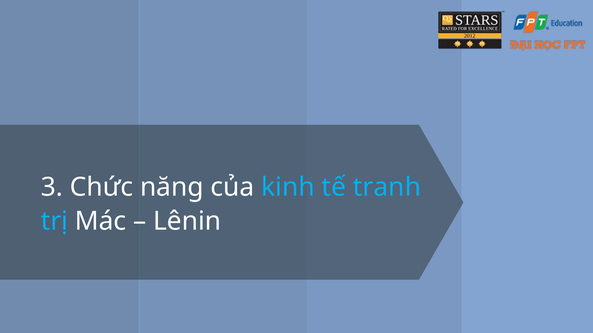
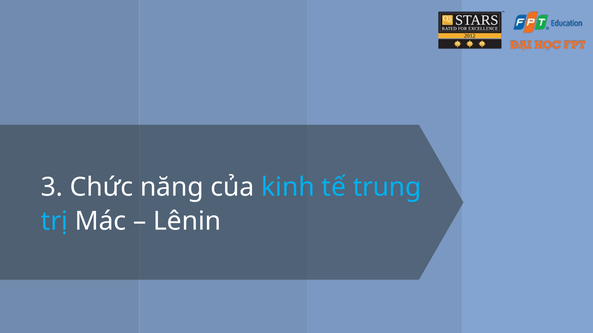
tranh: tranh -> trung (387, 188)
